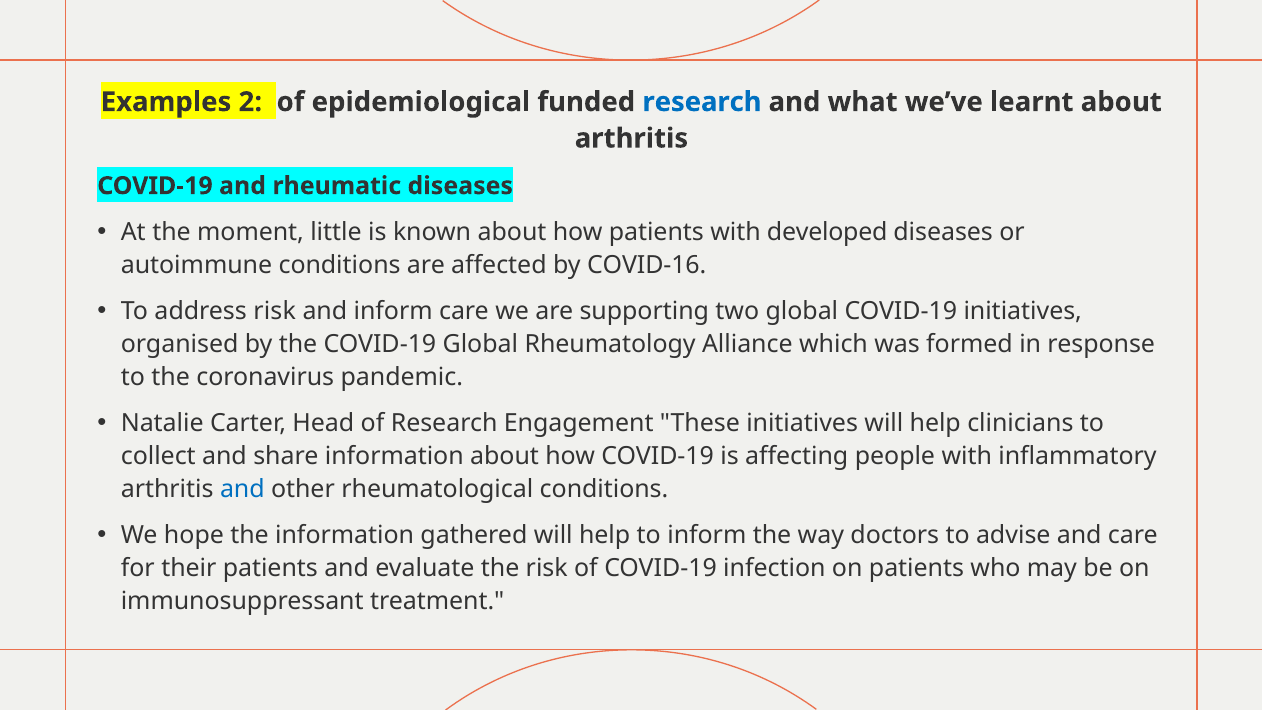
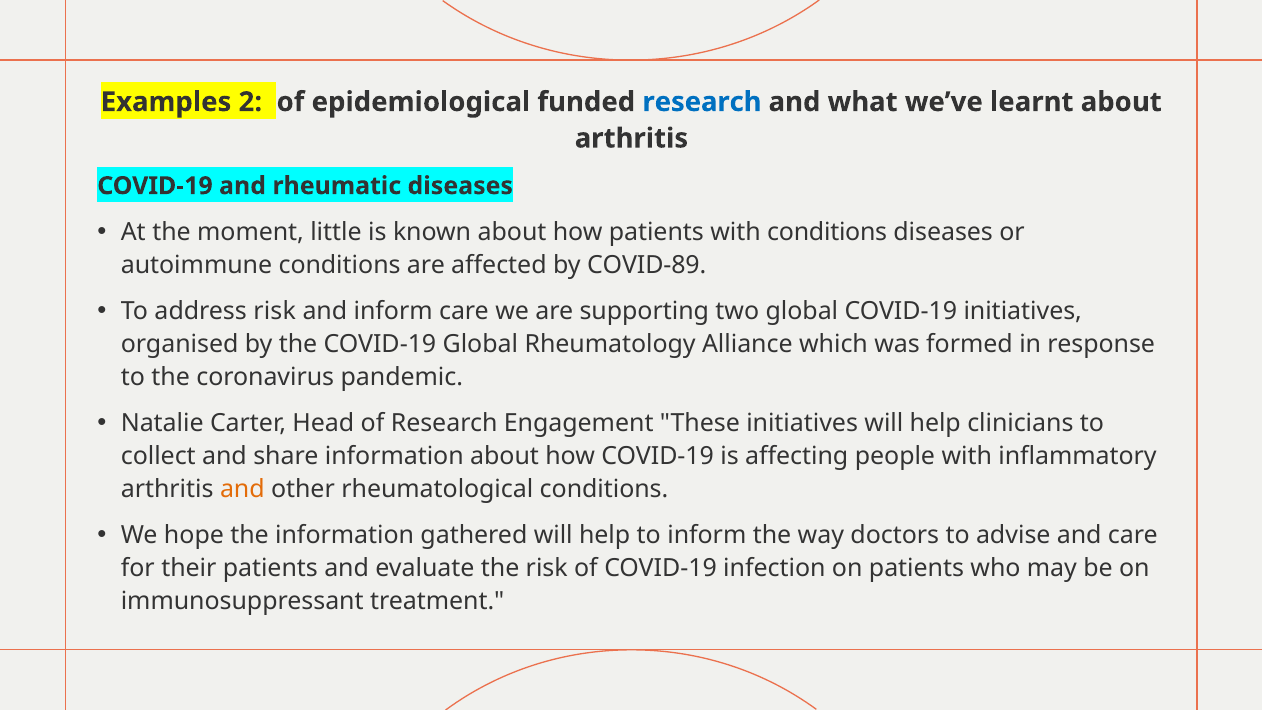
with developed: developed -> conditions (827, 232)
COVID-16: COVID-16 -> COVID-89 (647, 265)
and colour: blue -> orange (242, 489)
